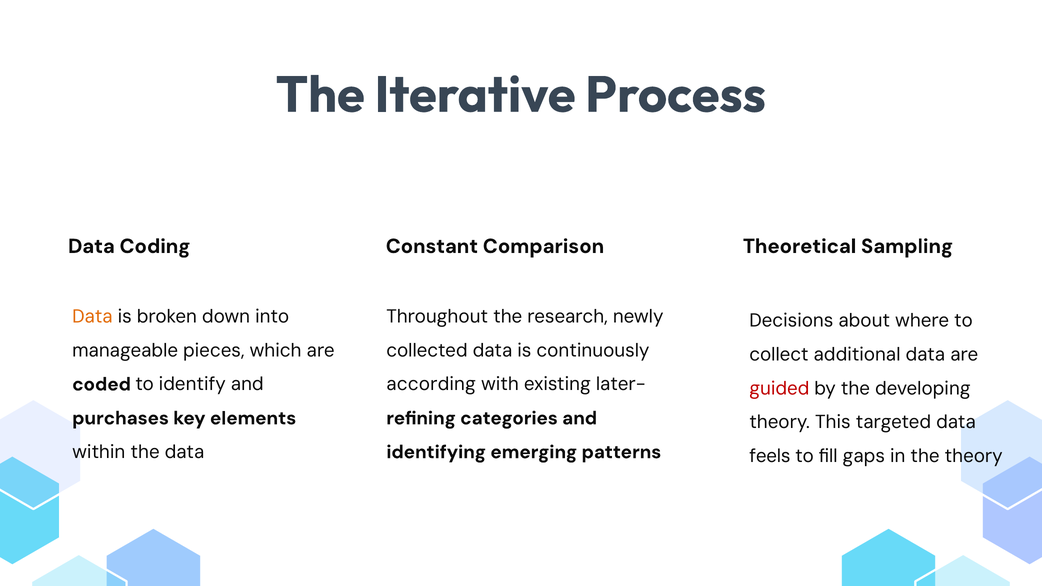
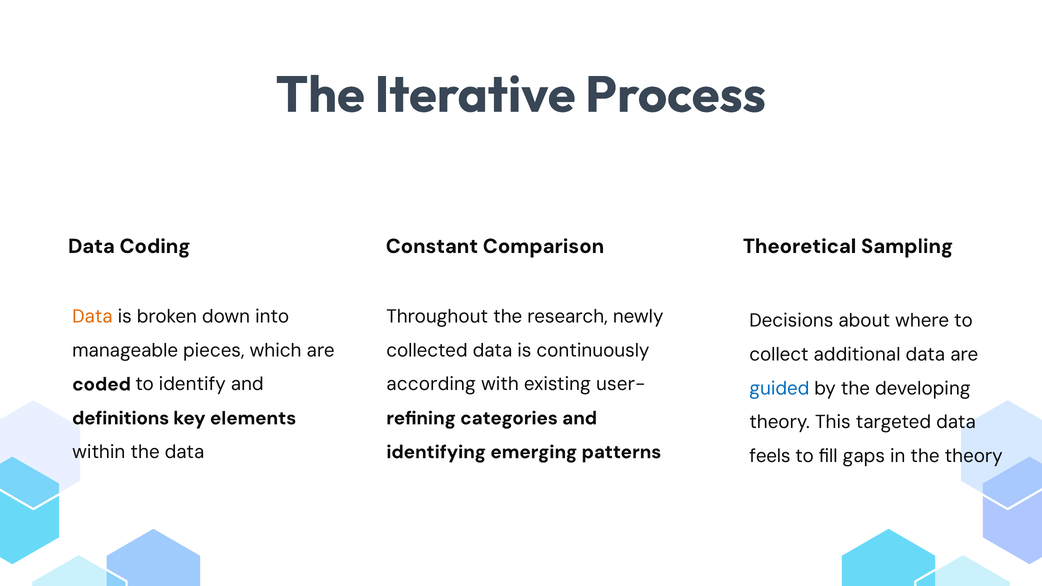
later-: later- -> user- (621, 384)
guided colour: red -> blue (779, 388)
purchases: purchases -> definitions (121, 418)
